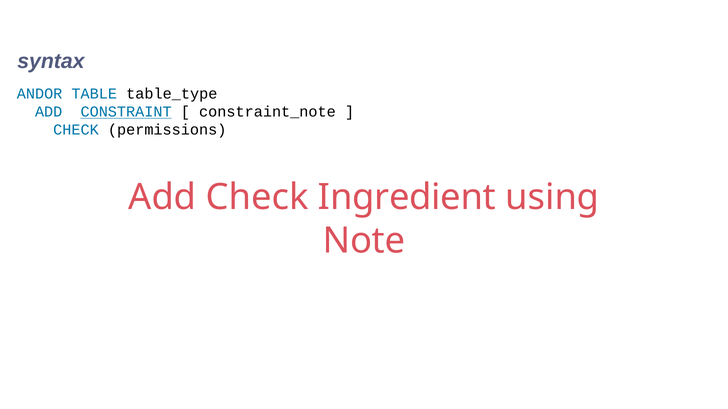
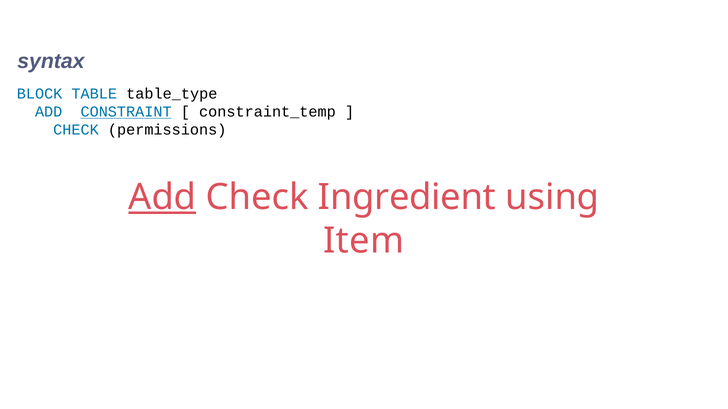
ANDOR: ANDOR -> BLOCK (40, 94)
constraint_note: constraint_note -> constraint_temp (267, 112)
Add underline: none -> present (162, 197)
Note: Note -> Item (364, 241)
